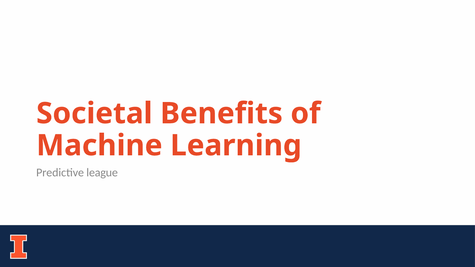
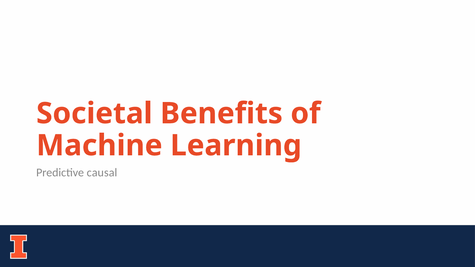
league: league -> causal (102, 173)
